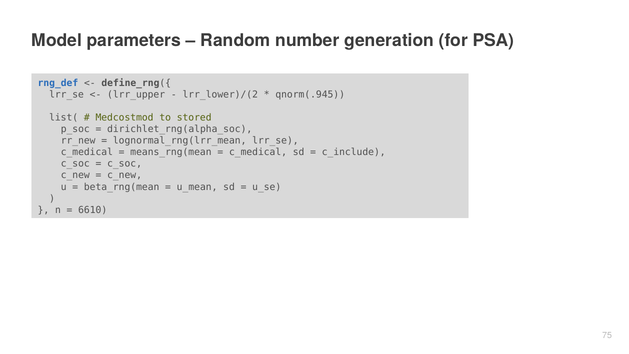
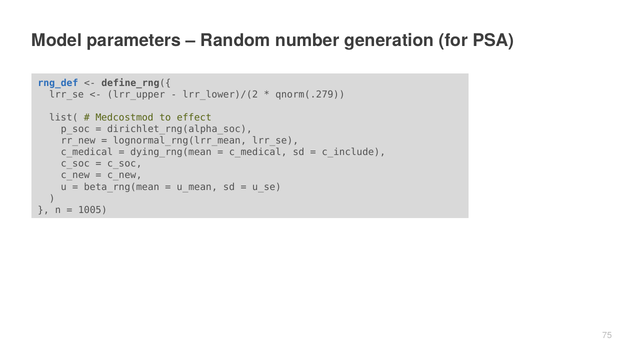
qnorm(.945: qnorm(.945 -> qnorm(.279 (310, 94)
stored: stored -> effect (194, 118)
means_rng(mean: means_rng(mean -> dying_rng(mean (171, 152)
6610: 6610 -> 1005 (93, 210)
